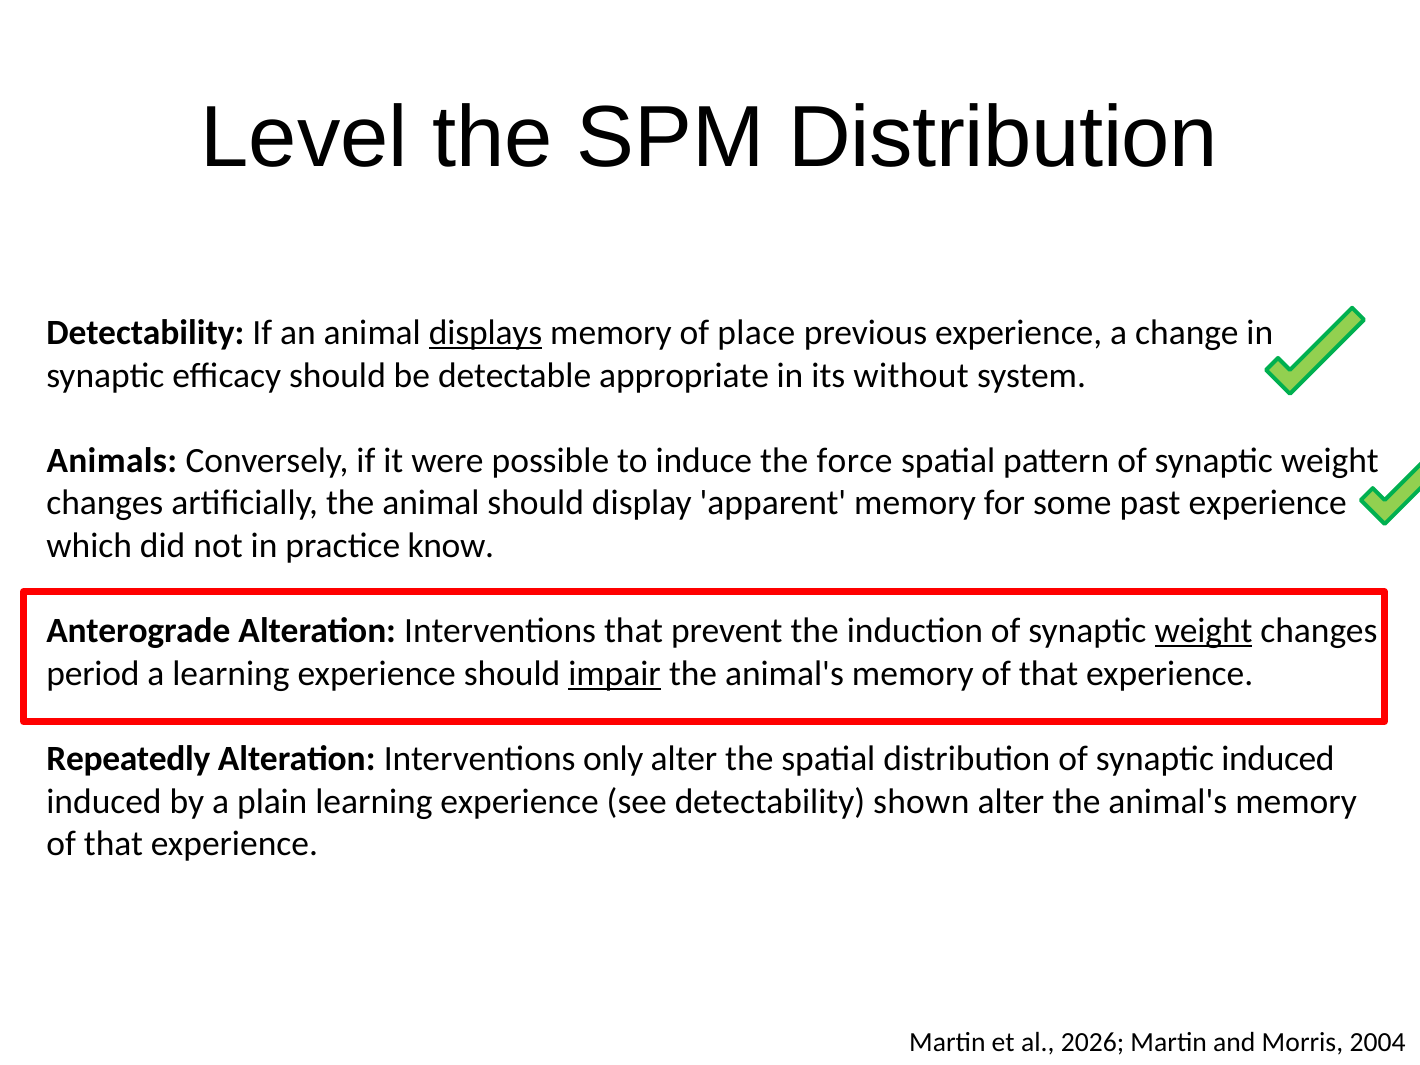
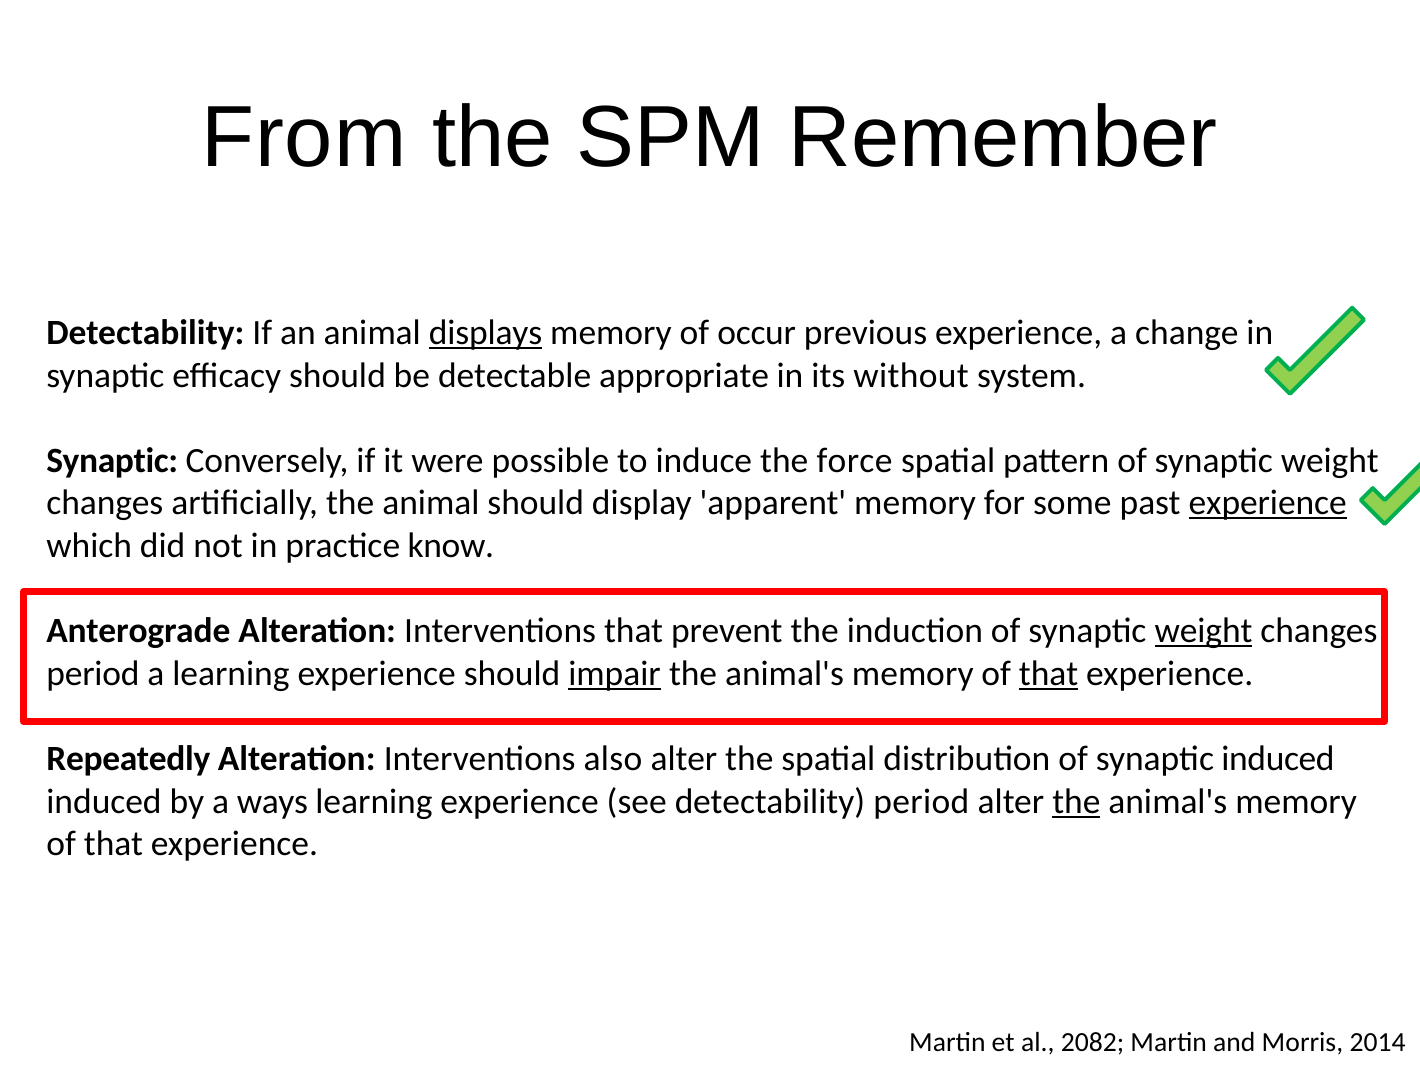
Level: Level -> From (304, 137)
SPM Distribution: Distribution -> Remember (1003, 137)
place: place -> occur (757, 333)
Animals: Animals -> Synaptic (112, 461)
experience underline: none -> present (1268, 503)
that underline: none -> present (1049, 674)
only: only -> also (613, 759)
plain: plain -> ways (272, 801)
detectability shown: shown -> period (921, 801)
the underline: none -> present (1076, 801)
2026: 2026 -> 2082 (1092, 1043)
2004: 2004 -> 2014 (1378, 1043)
